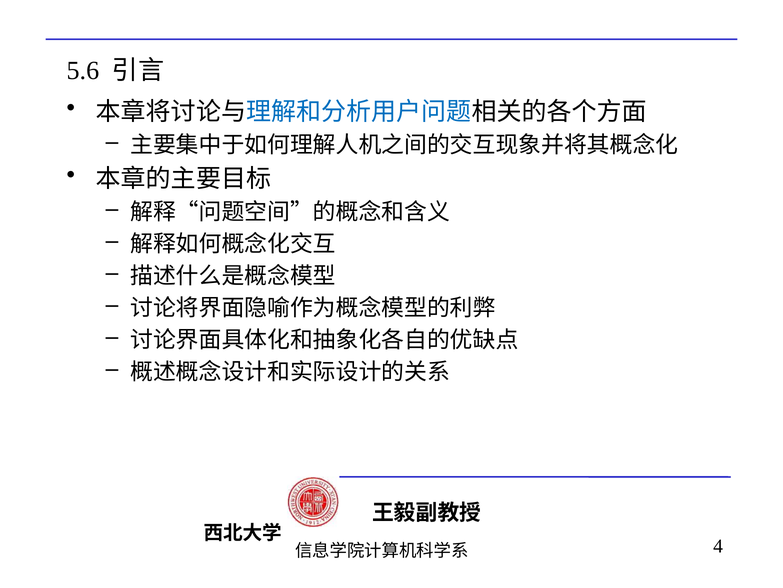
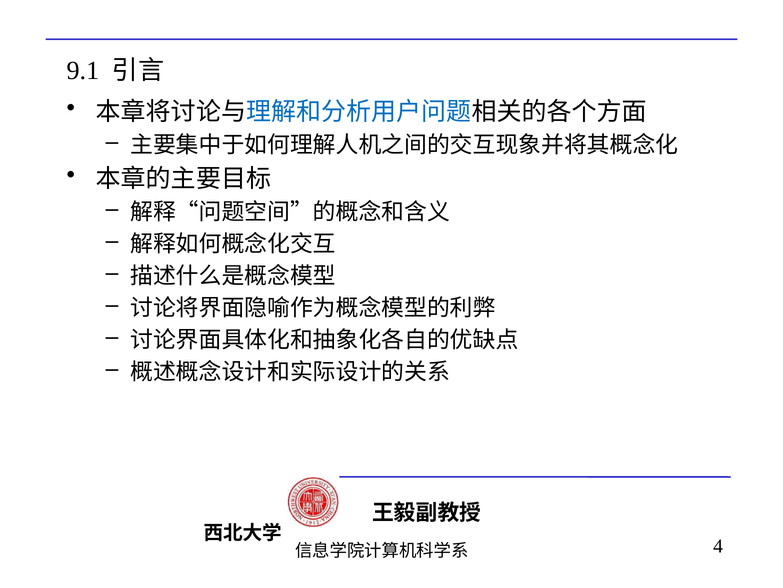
5.6: 5.6 -> 9.1 (83, 70)
